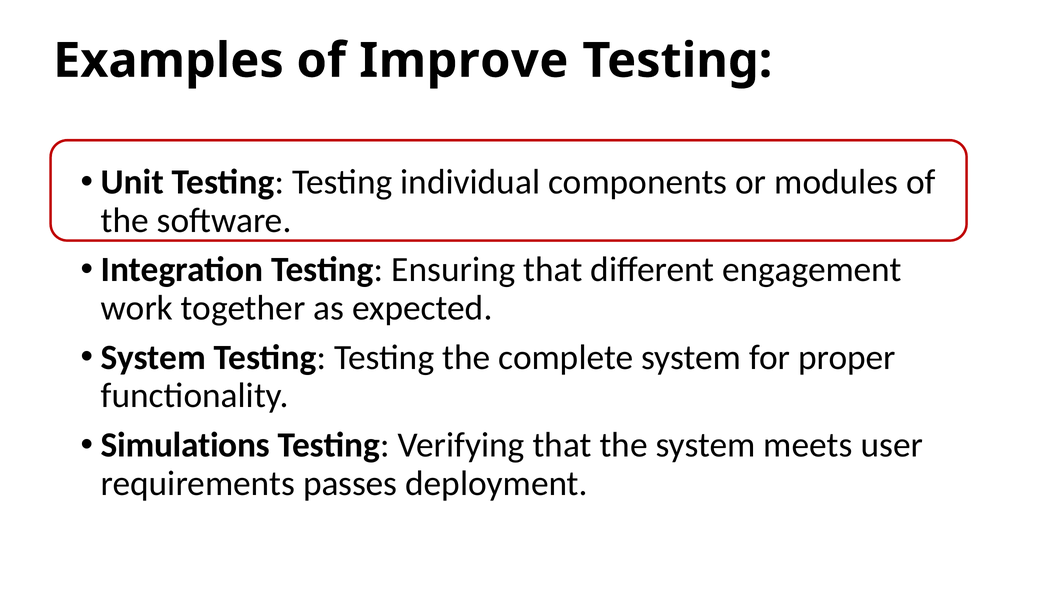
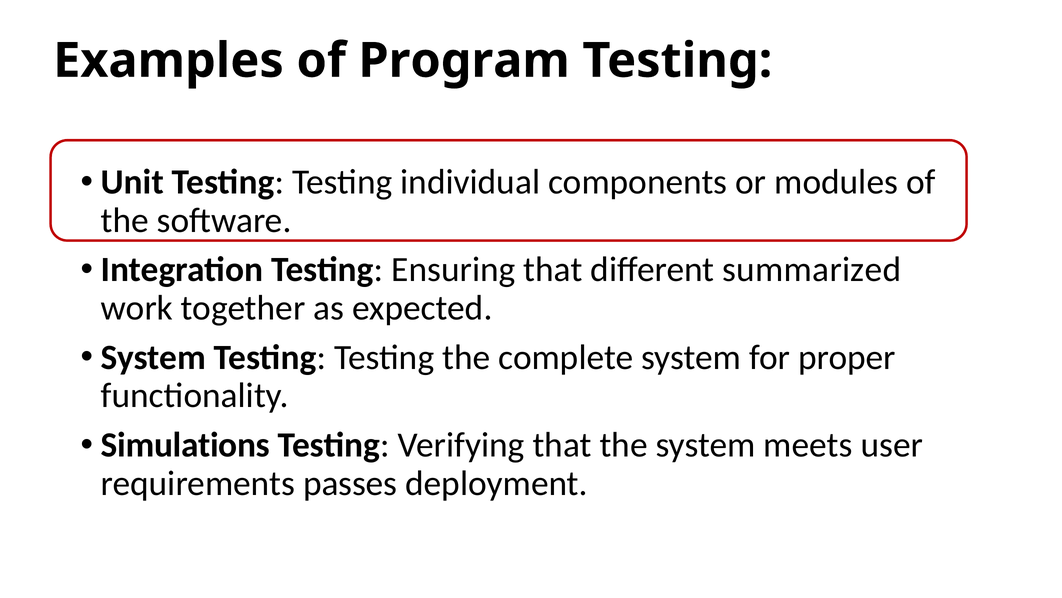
Improve: Improve -> Program (464, 61)
engagement: engagement -> summarized (812, 270)
